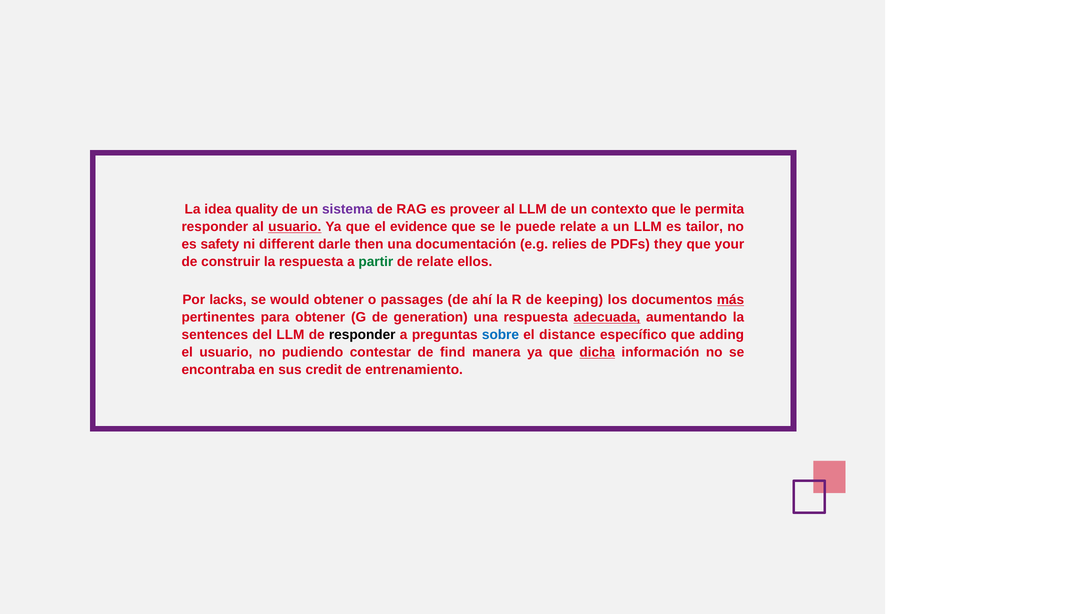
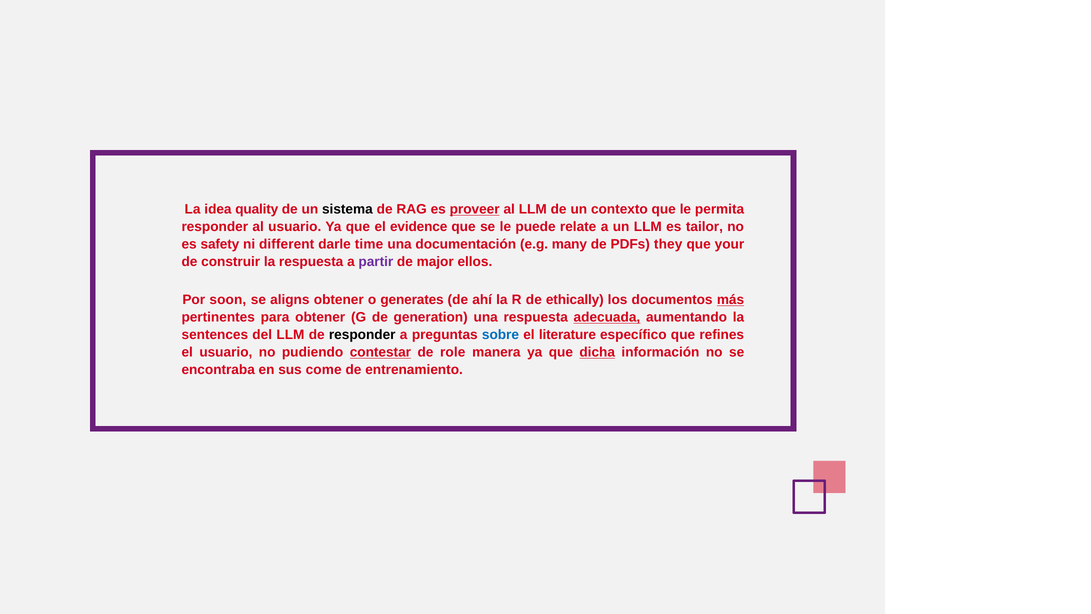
sistema colour: purple -> black (347, 209)
proveer underline: none -> present (475, 209)
usuario underline: present -> none (295, 227)
then: then -> time (369, 244)
relies: relies -> many (569, 244)
partir colour: green -> purple (376, 262)
de relate: relate -> major (435, 262)
lacks: lacks -> soon (228, 300)
would: would -> aligns (290, 300)
passages: passages -> generates (412, 300)
keeping: keeping -> ethically (575, 300)
distance: distance -> literature (567, 335)
adding: adding -> refines (722, 335)
contestar underline: none -> present (380, 352)
find: find -> role (453, 352)
credit: credit -> come (324, 370)
